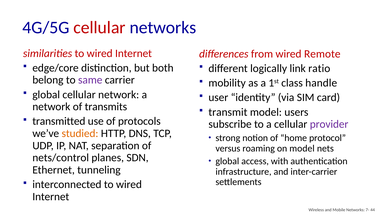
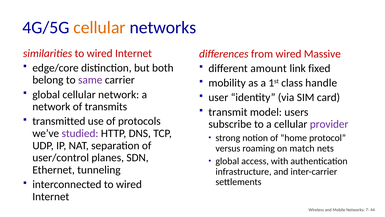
cellular colour: red -> orange (100, 28)
Remote: Remote -> Massive (322, 54)
logically: logically -> amount (269, 68)
ratio: ratio -> fixed (319, 68)
studied colour: orange -> purple (80, 133)
on model: model -> match (302, 148)
nets/control: nets/control -> user/control (61, 157)
